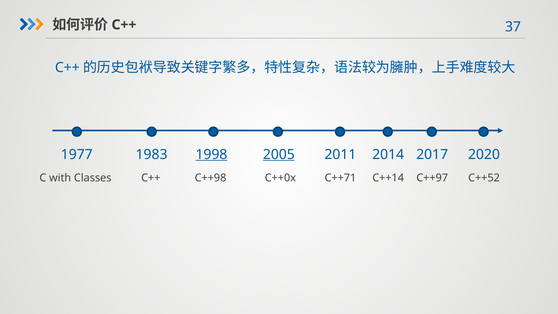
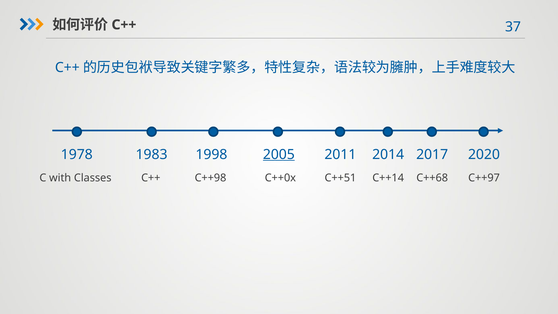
1977: 1977 -> 1978 (77, 154)
1998 underline: present -> none (211, 154)
C++71: C++71 -> C++51 (340, 178)
C++97: C++97 -> C++68 (432, 178)
C++52: C++52 -> C++97 (484, 178)
